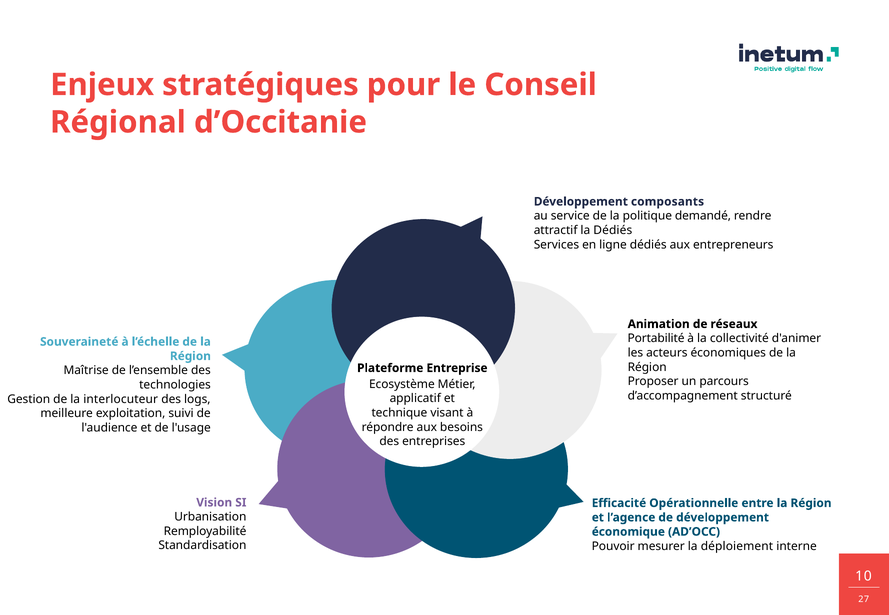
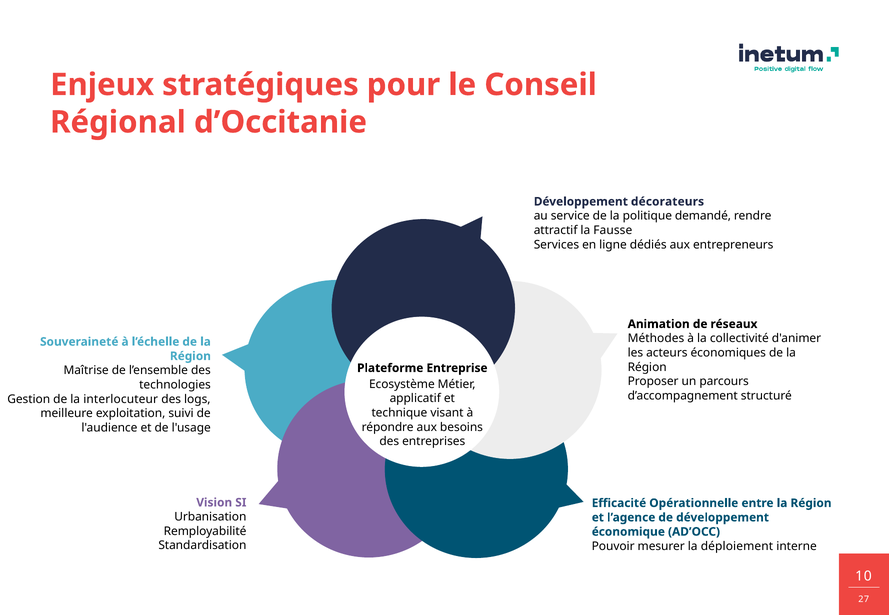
composants: composants -> décorateurs (667, 202)
la Dédiés: Dédiés -> Fausse (613, 230)
Portabilité: Portabilité -> Méthodes (656, 339)
